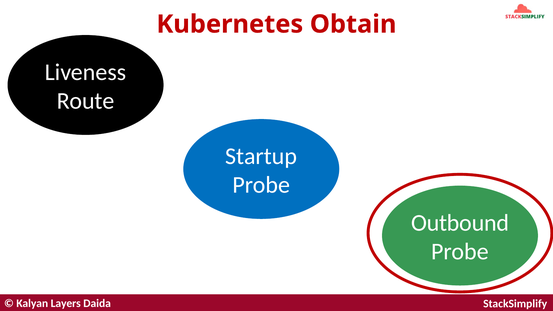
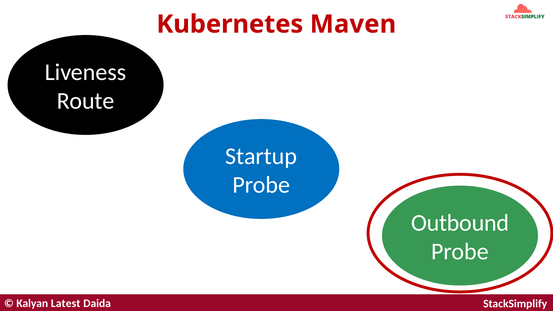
Obtain: Obtain -> Maven (353, 24)
Layers: Layers -> Latest (66, 304)
